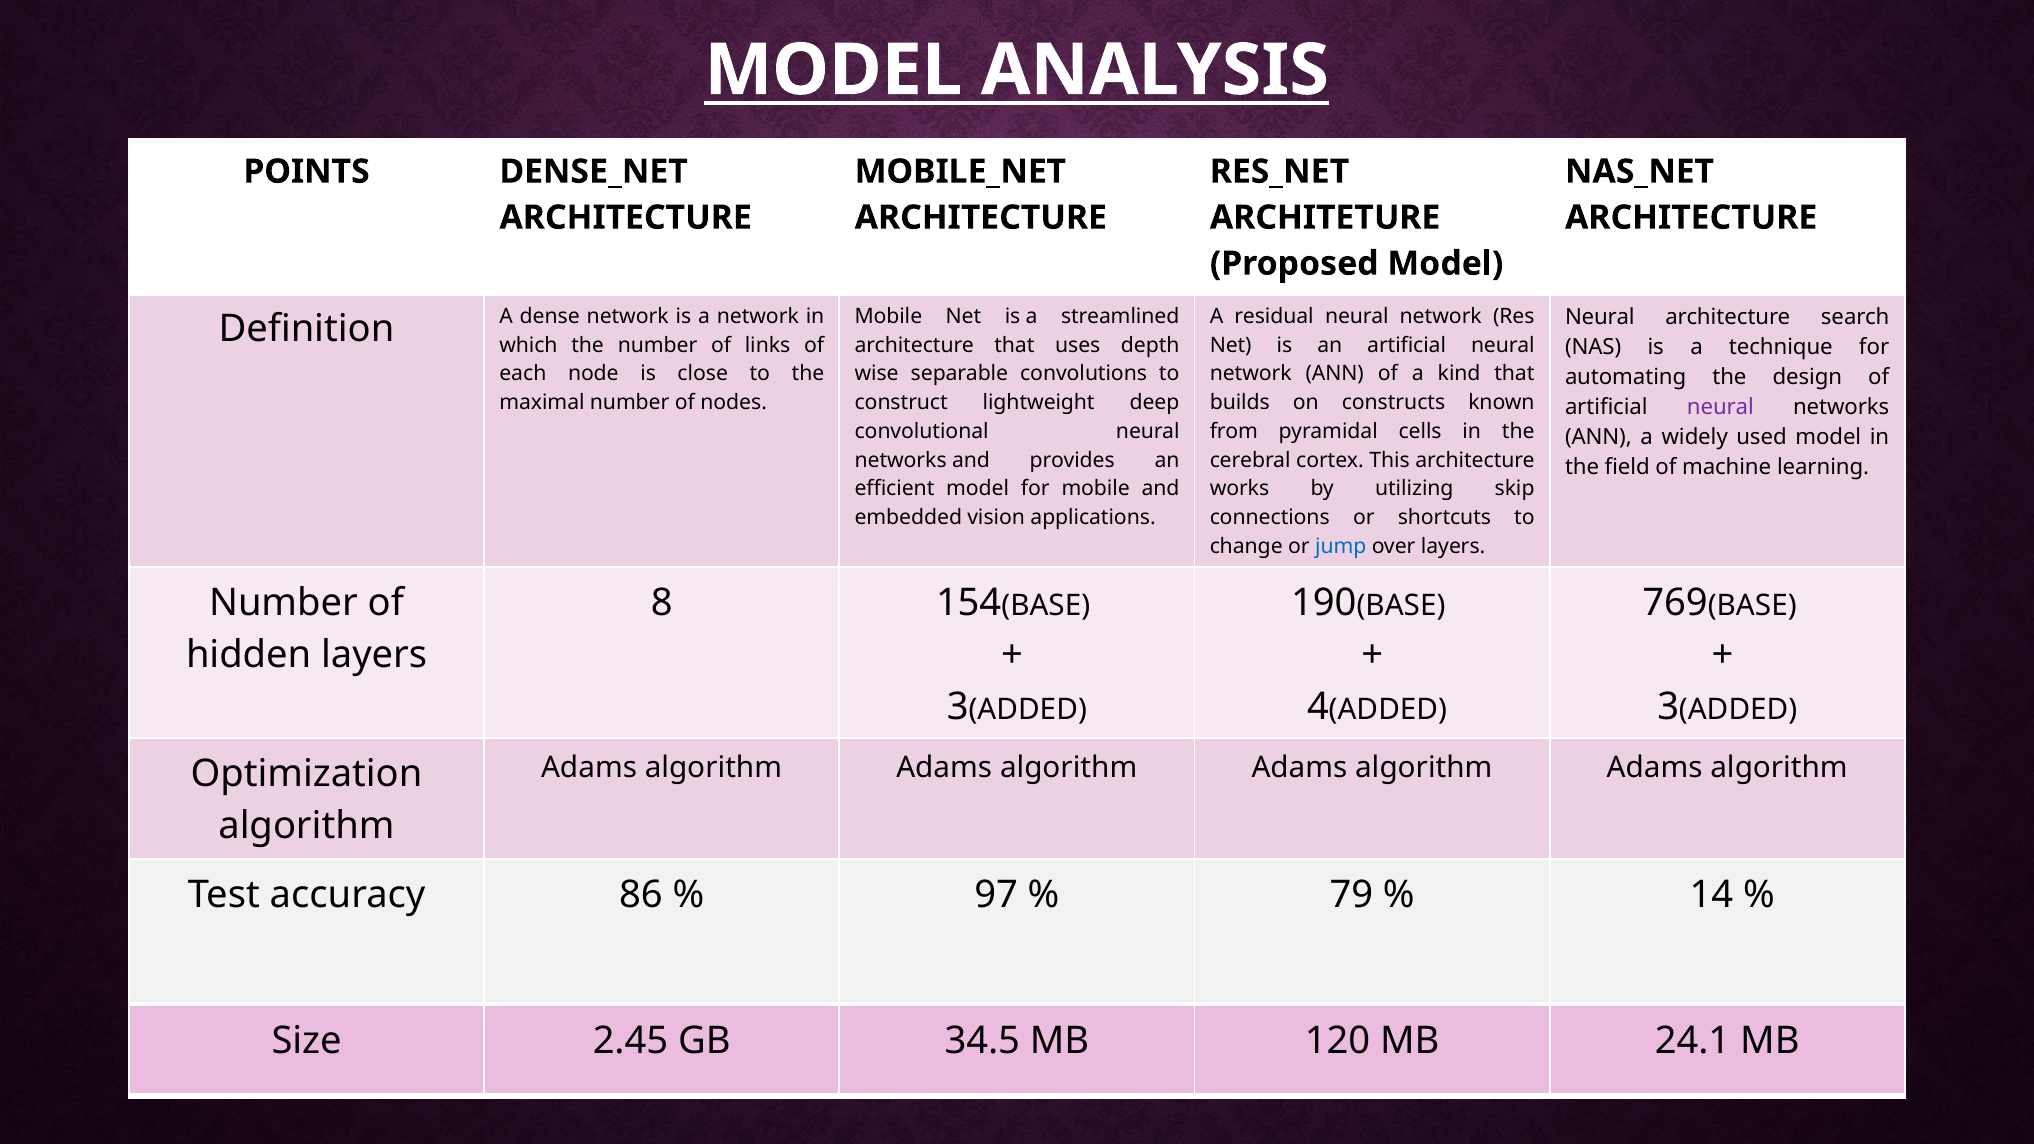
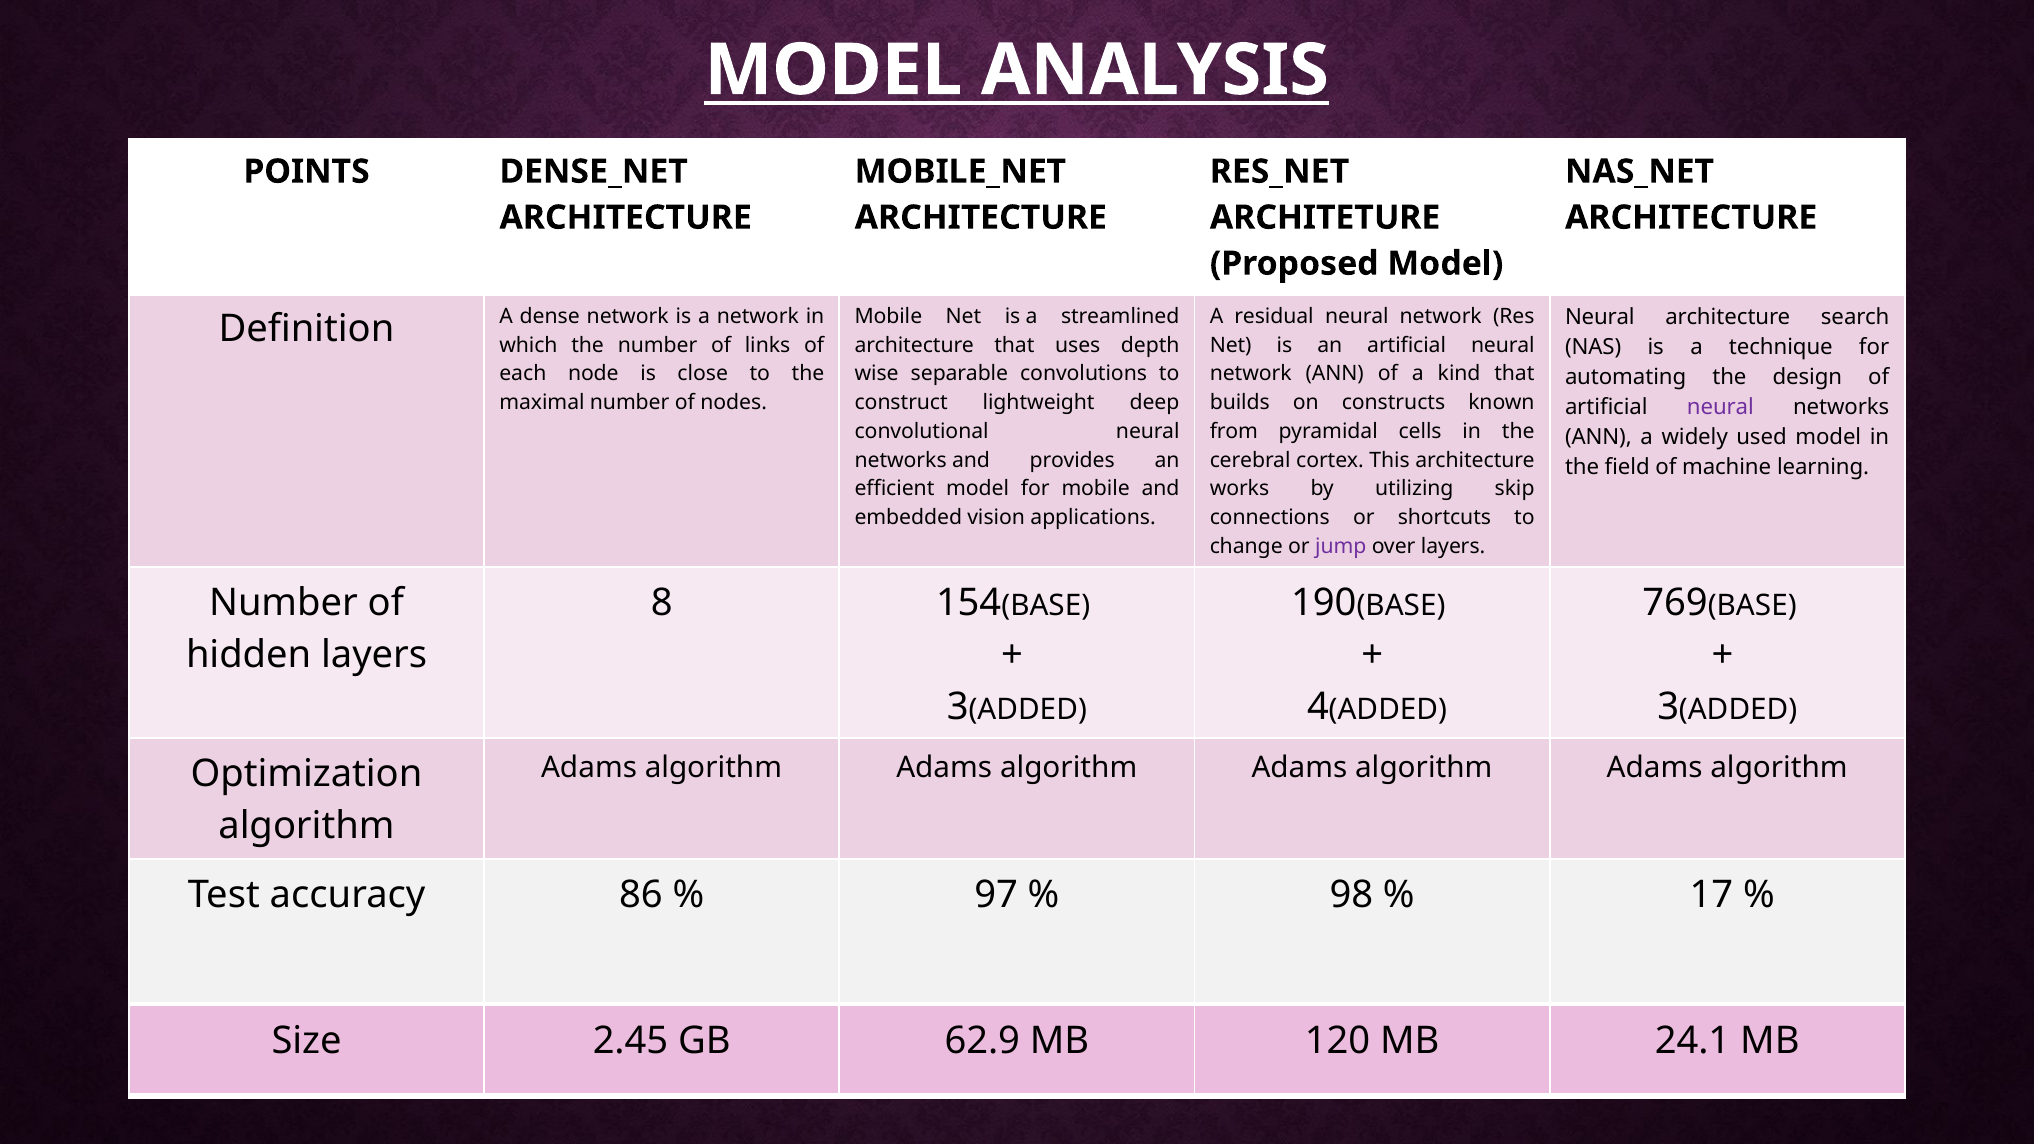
jump colour: blue -> purple (1341, 546)
79: 79 -> 98 (1351, 895)
14: 14 -> 17 (1712, 895)
34.5: 34.5 -> 62.9 (982, 1041)
